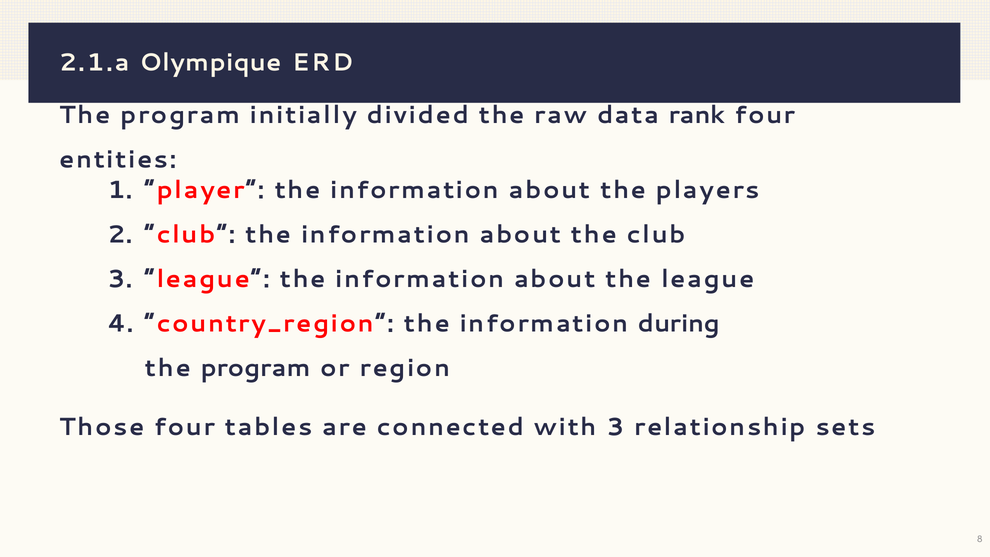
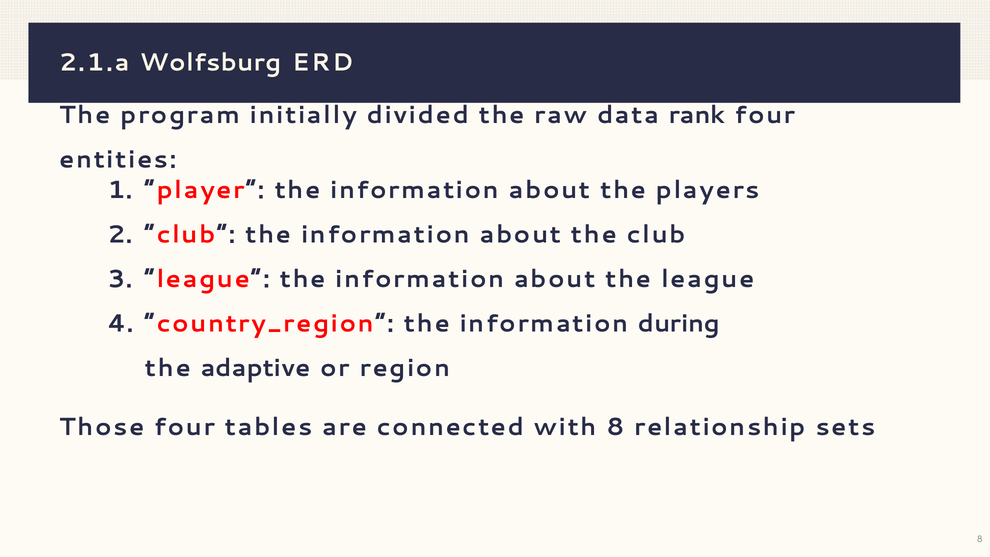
Olympique: Olympique -> Wolfsburg (211, 63)
program: program -> adaptive (255, 368)
with 3: 3 -> 8 (615, 427)
